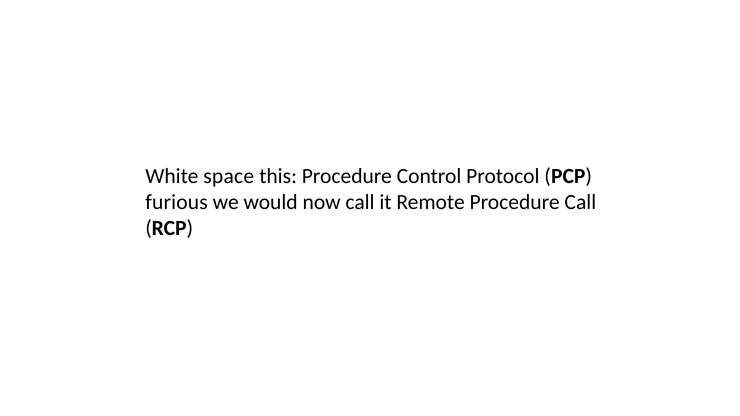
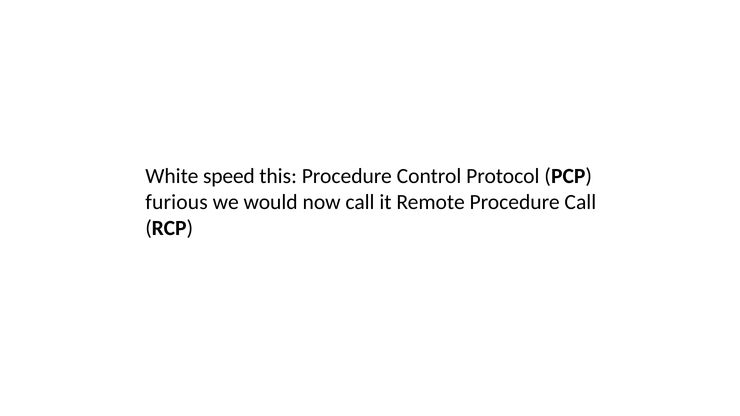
space: space -> speed (229, 176)
